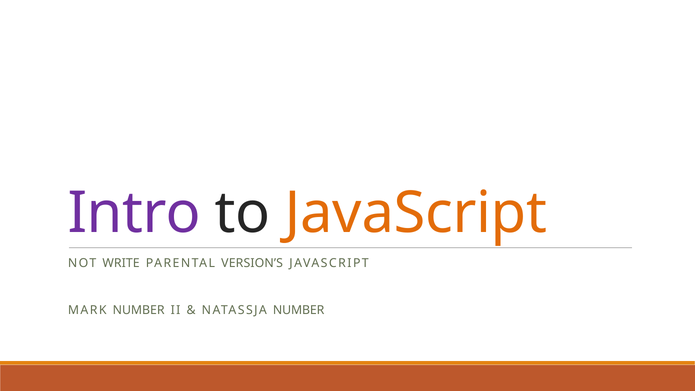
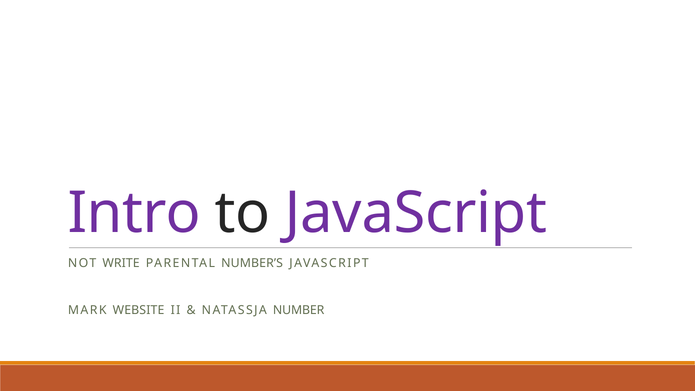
JavaScript colour: orange -> purple (416, 213)
VERSION’S: VERSION’S -> NUMBER’S (252, 263)
MARK NUMBER: NUMBER -> WEBSITE (139, 310)
